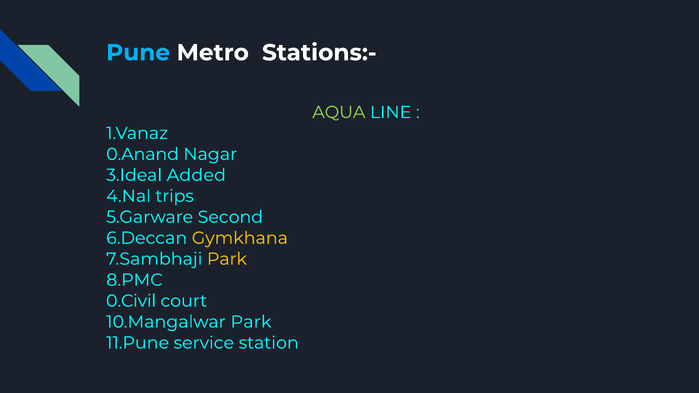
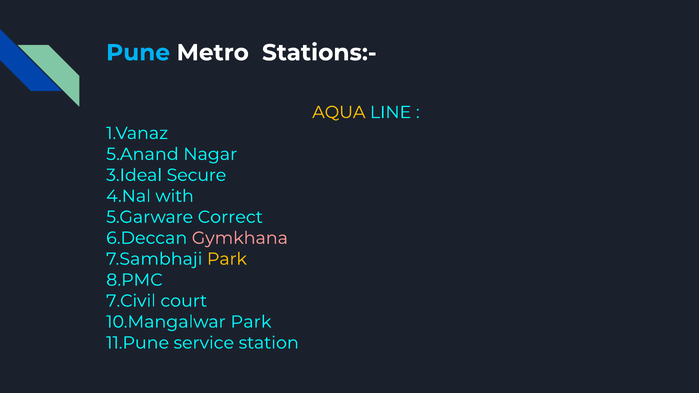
AQUA colour: light green -> yellow (339, 112)
0.Anand: 0.Anand -> 5.Anand (142, 154)
Added: Added -> Secure (196, 175)
trips: trips -> with (175, 196)
Second: Second -> Correct (230, 217)
Gymkhana colour: yellow -> pink (240, 238)
0.Civil: 0.Civil -> 7.Civil (131, 301)
